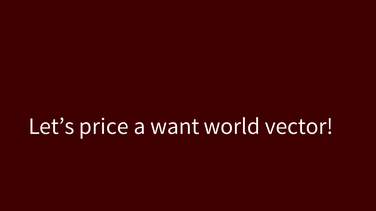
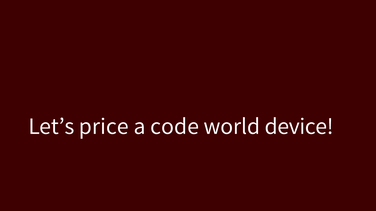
want: want -> code (175, 126)
vector: vector -> device (299, 126)
